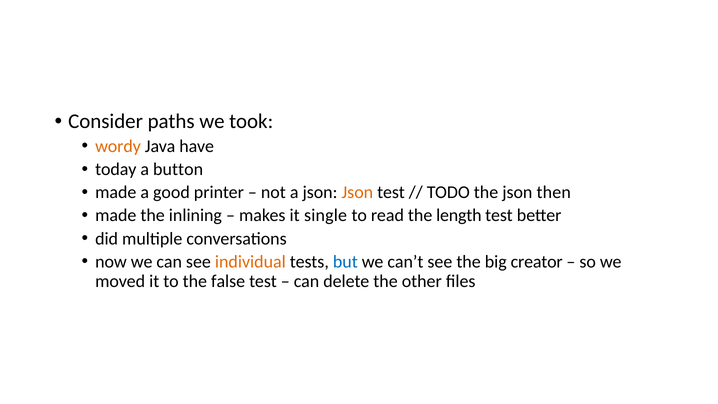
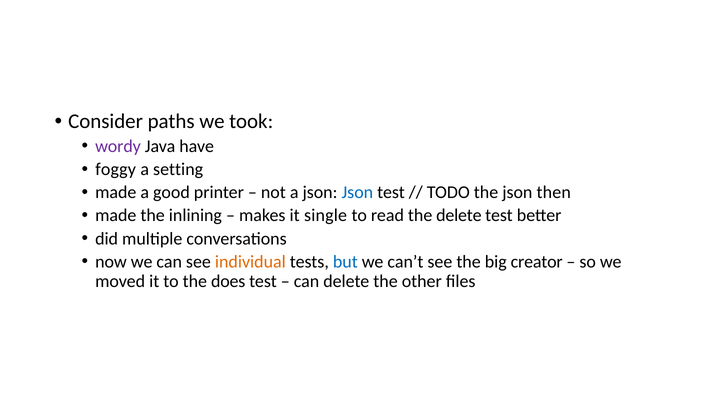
wordy colour: orange -> purple (118, 146)
today: today -> foggy (116, 169)
button: button -> setting (178, 169)
Json colour: orange -> blue (357, 192)
the length: length -> delete (459, 215)
false: false -> does (228, 281)
